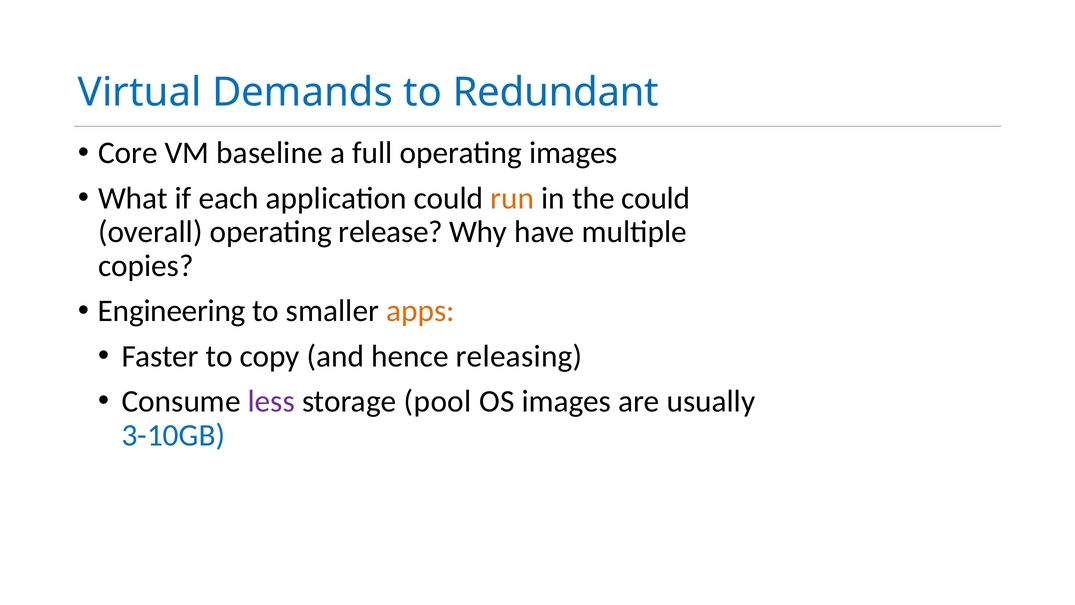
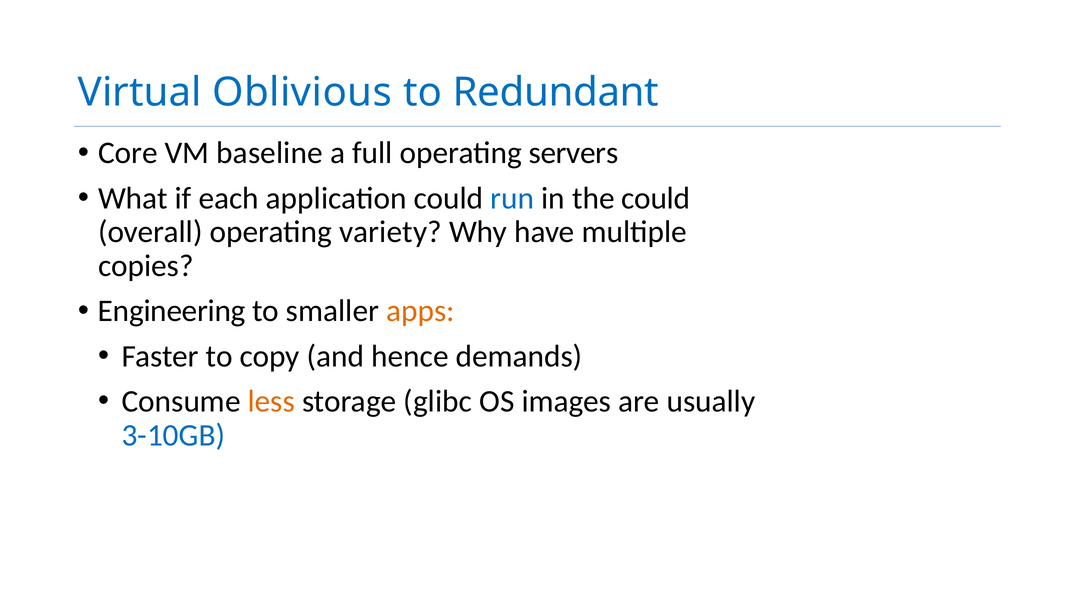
Demands: Demands -> Oblivious (302, 92)
operating images: images -> servers (573, 153)
run colour: orange -> blue (512, 198)
release: release -> variety (390, 232)
releasing: releasing -> demands (519, 356)
less colour: purple -> orange (271, 401)
pool: pool -> glibc (438, 401)
